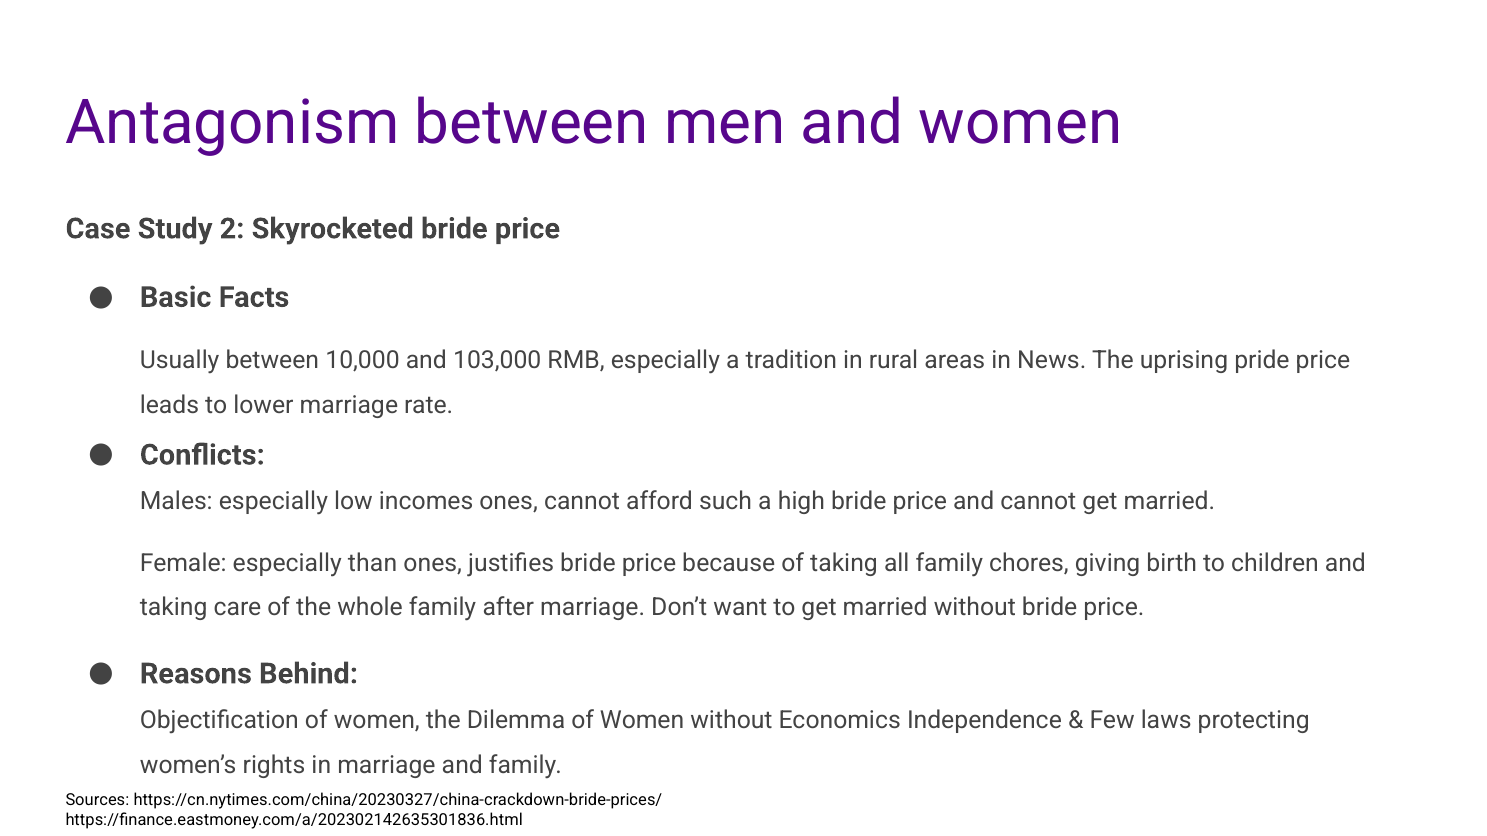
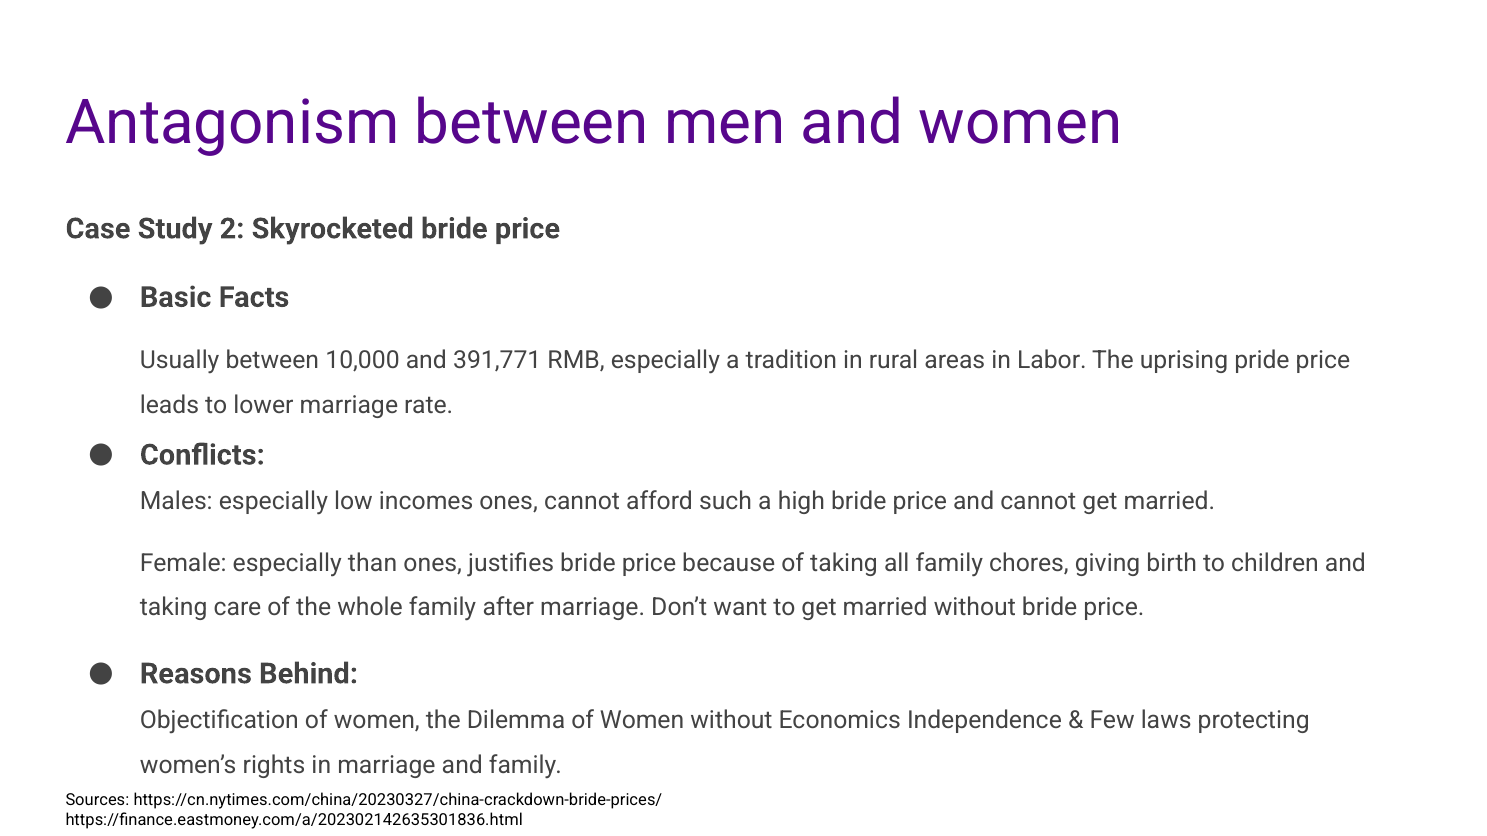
103,000: 103,000 -> 391,771 (497, 361)
News: News -> Labor (1052, 361)
